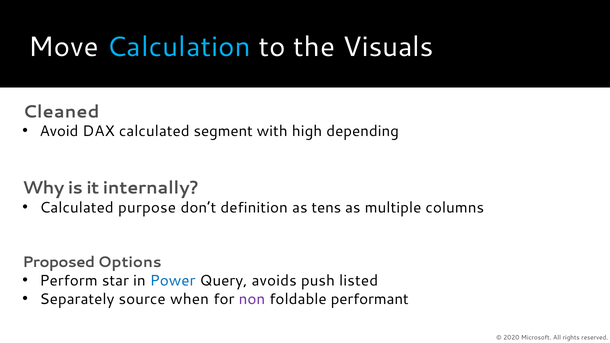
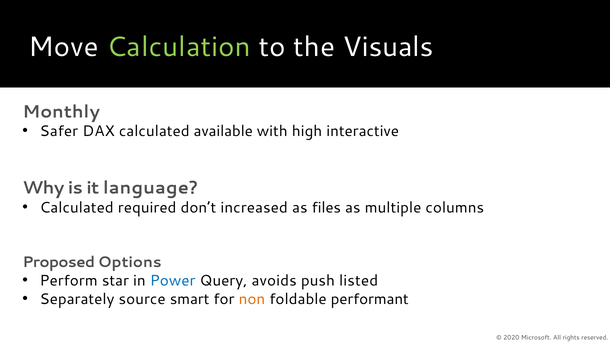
Calculation colour: light blue -> light green (179, 47)
Cleaned: Cleaned -> Monthly (61, 112)
Avoid: Avoid -> Safer (59, 131)
segment: segment -> available (223, 131)
depending: depending -> interactive (363, 131)
internally: internally -> language (151, 188)
purpose: purpose -> required (147, 208)
definition: definition -> increased (254, 208)
tens: tens -> files (326, 208)
when: when -> smart (190, 299)
non colour: purple -> orange (252, 299)
